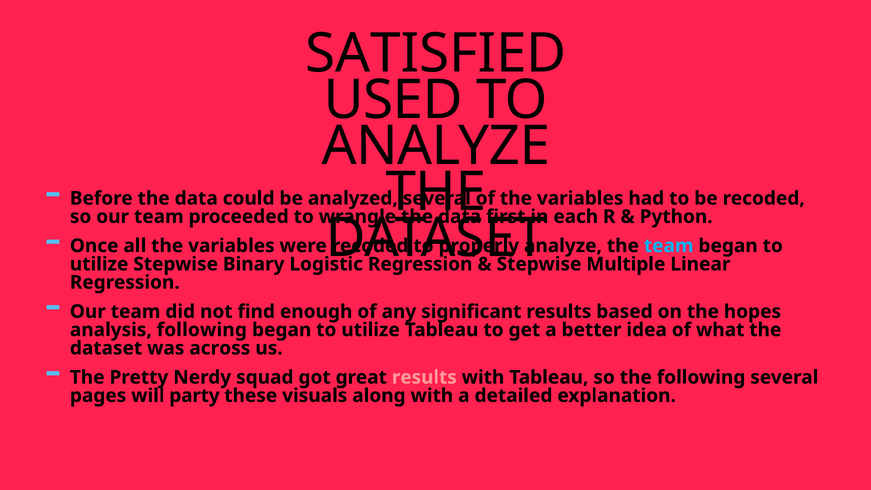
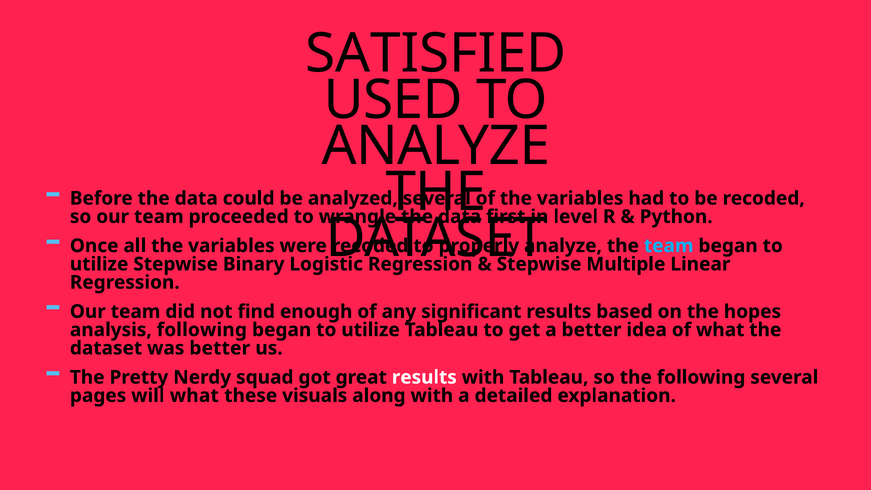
each: each -> level (576, 217)
was across: across -> better (220, 348)
results colour: pink -> white (424, 377)
will party: party -> what (194, 396)
